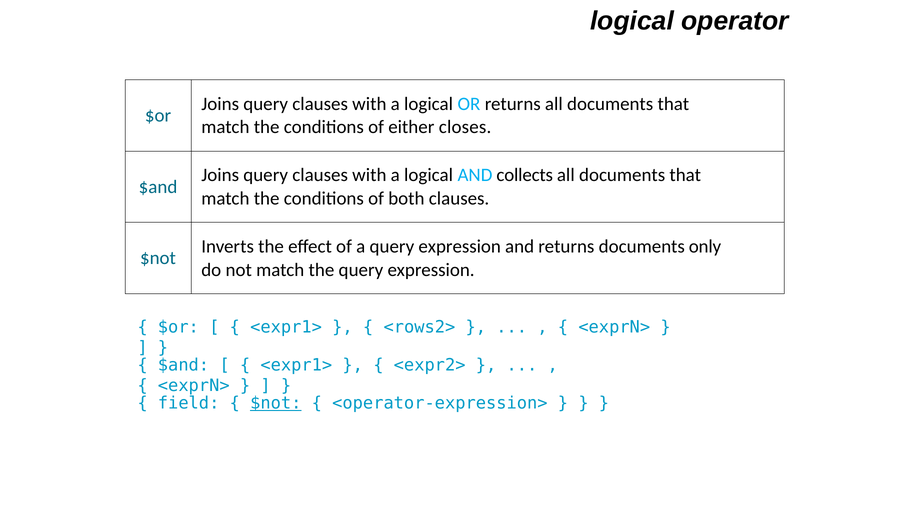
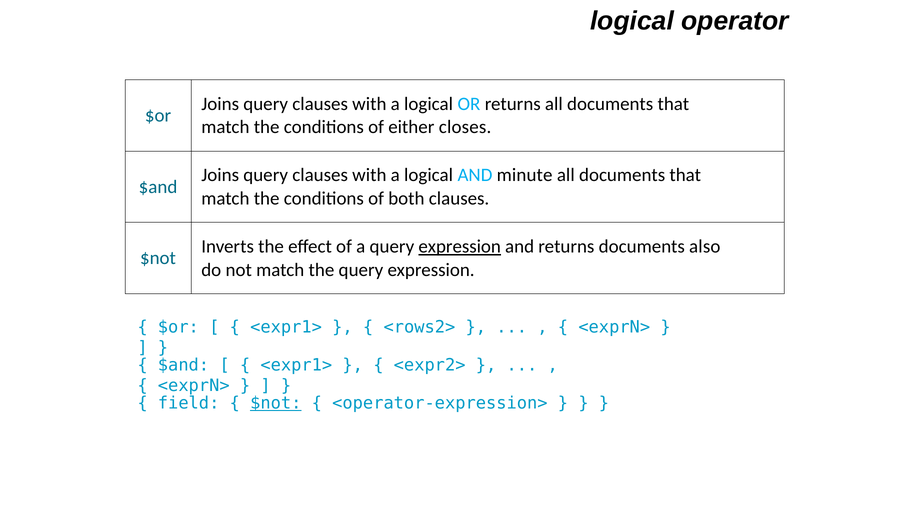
collects: collects -> minute (525, 175)
expression underline: none -> present (460, 247)
only: only -> also (705, 247)
